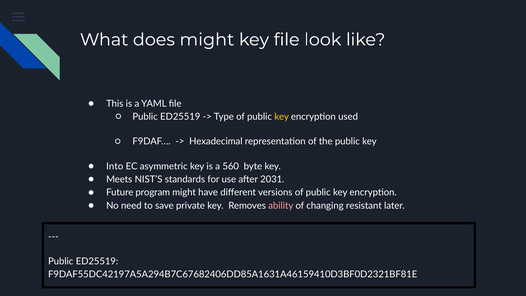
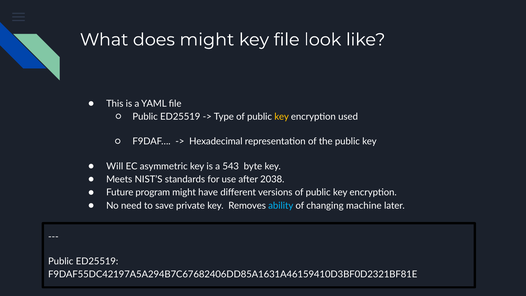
Into: Into -> Will (115, 166)
560: 560 -> 543 (231, 166)
2031: 2031 -> 2038 (272, 179)
ability colour: pink -> light blue (281, 206)
resistant: resistant -> machine (364, 206)
